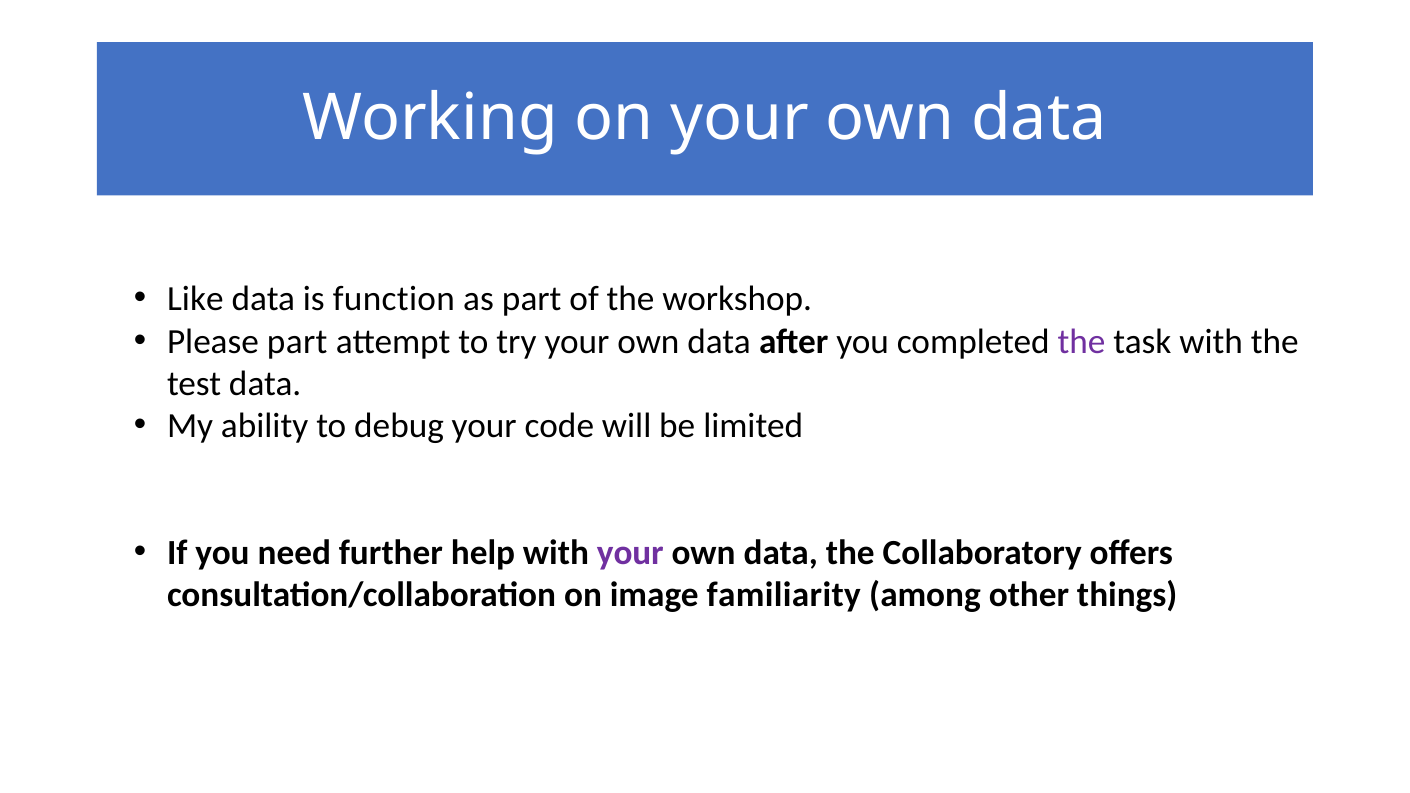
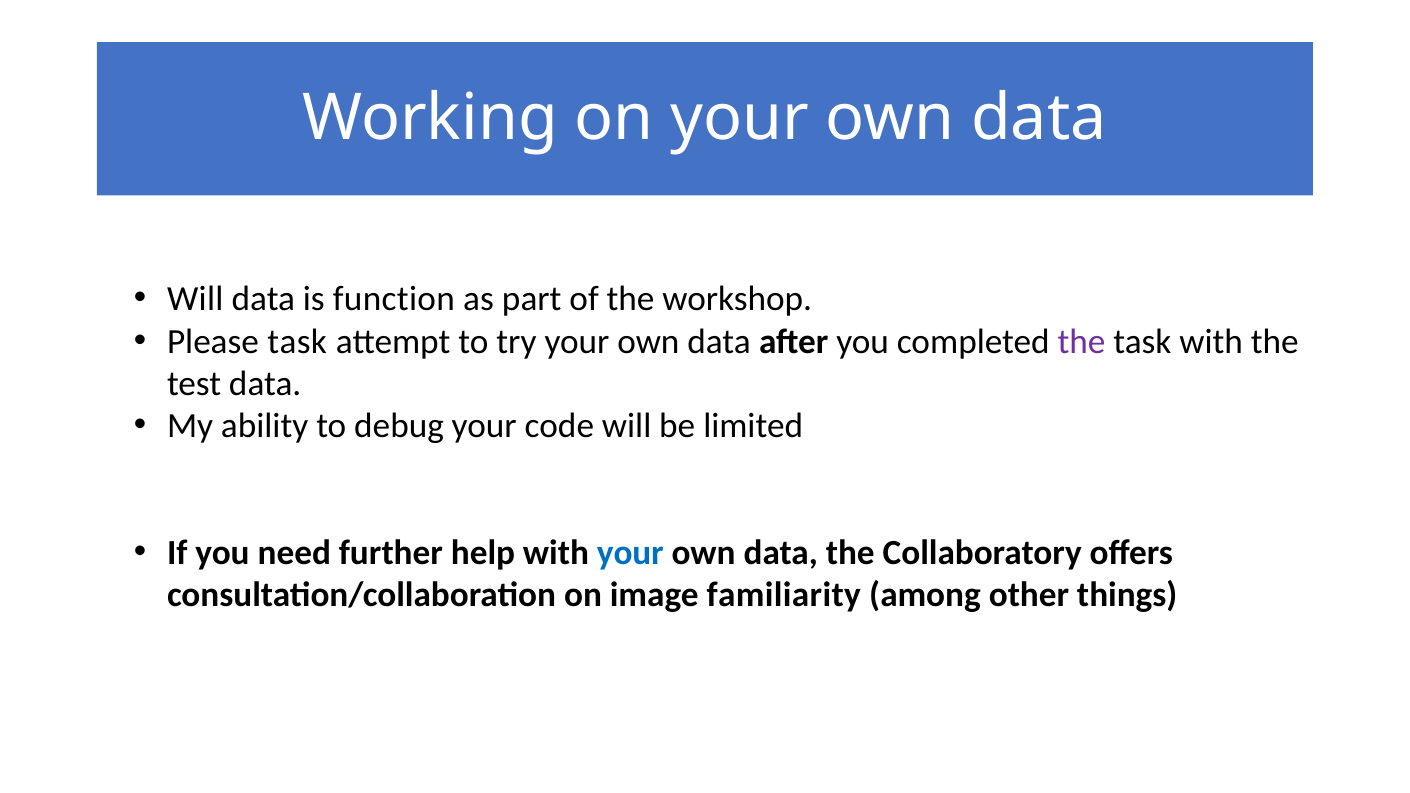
Like: Like -> Will (195, 299)
Please part: part -> task (297, 342)
your colour: purple -> blue (630, 553)
